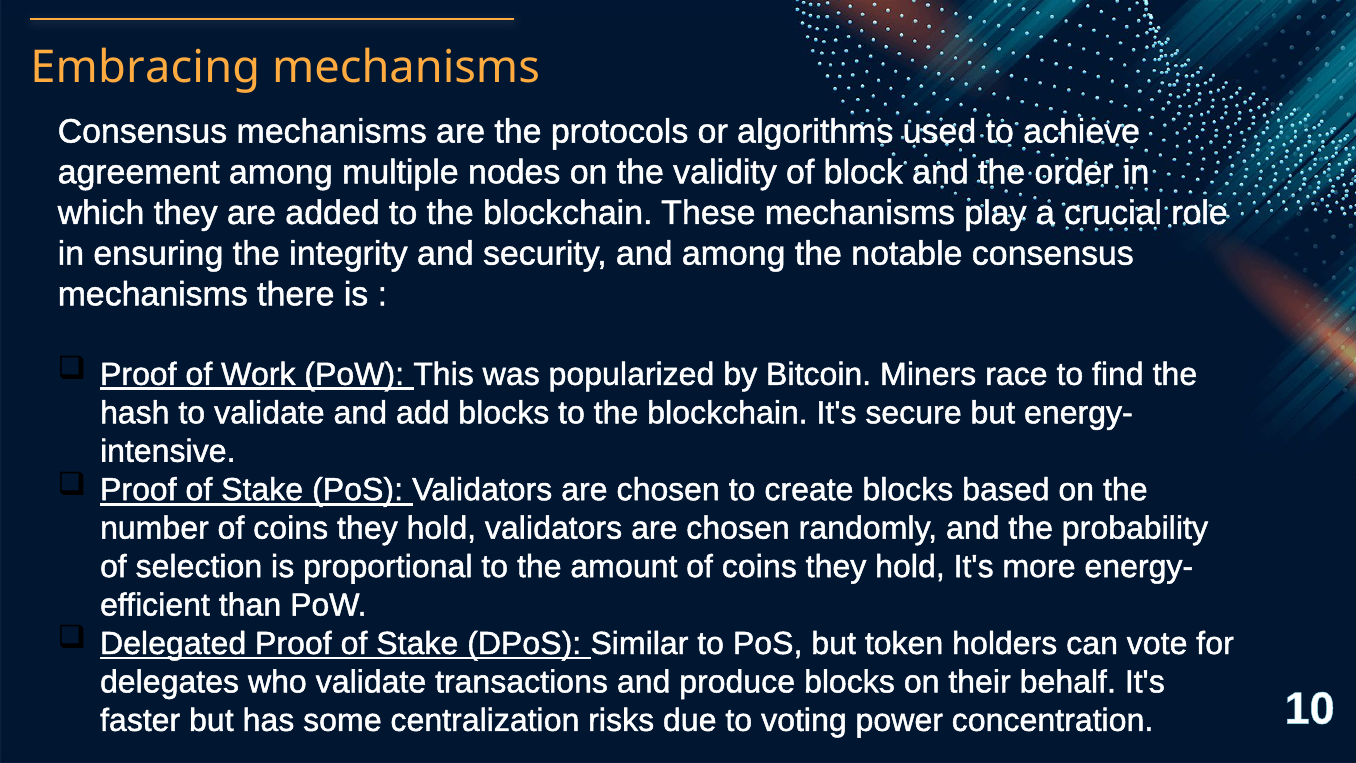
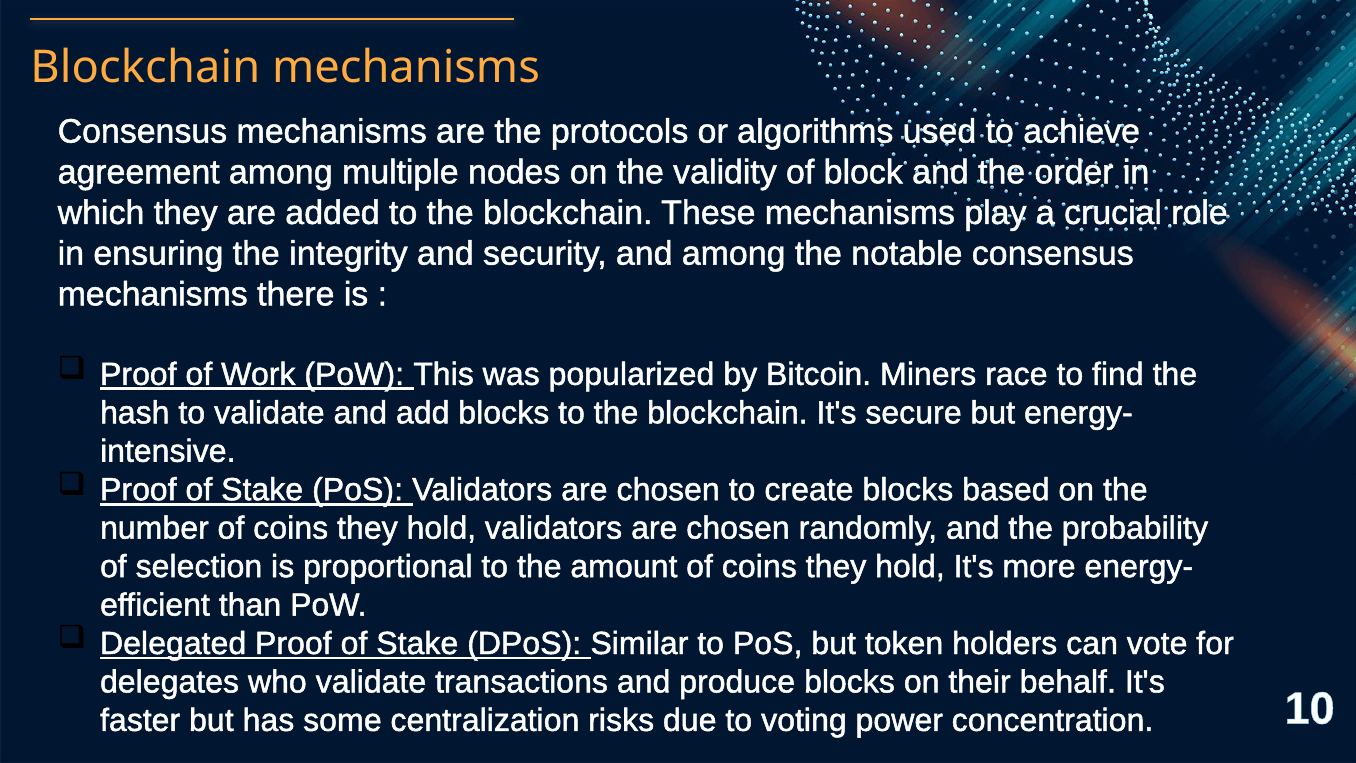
Embracing: Embracing -> Blockchain (145, 67)
